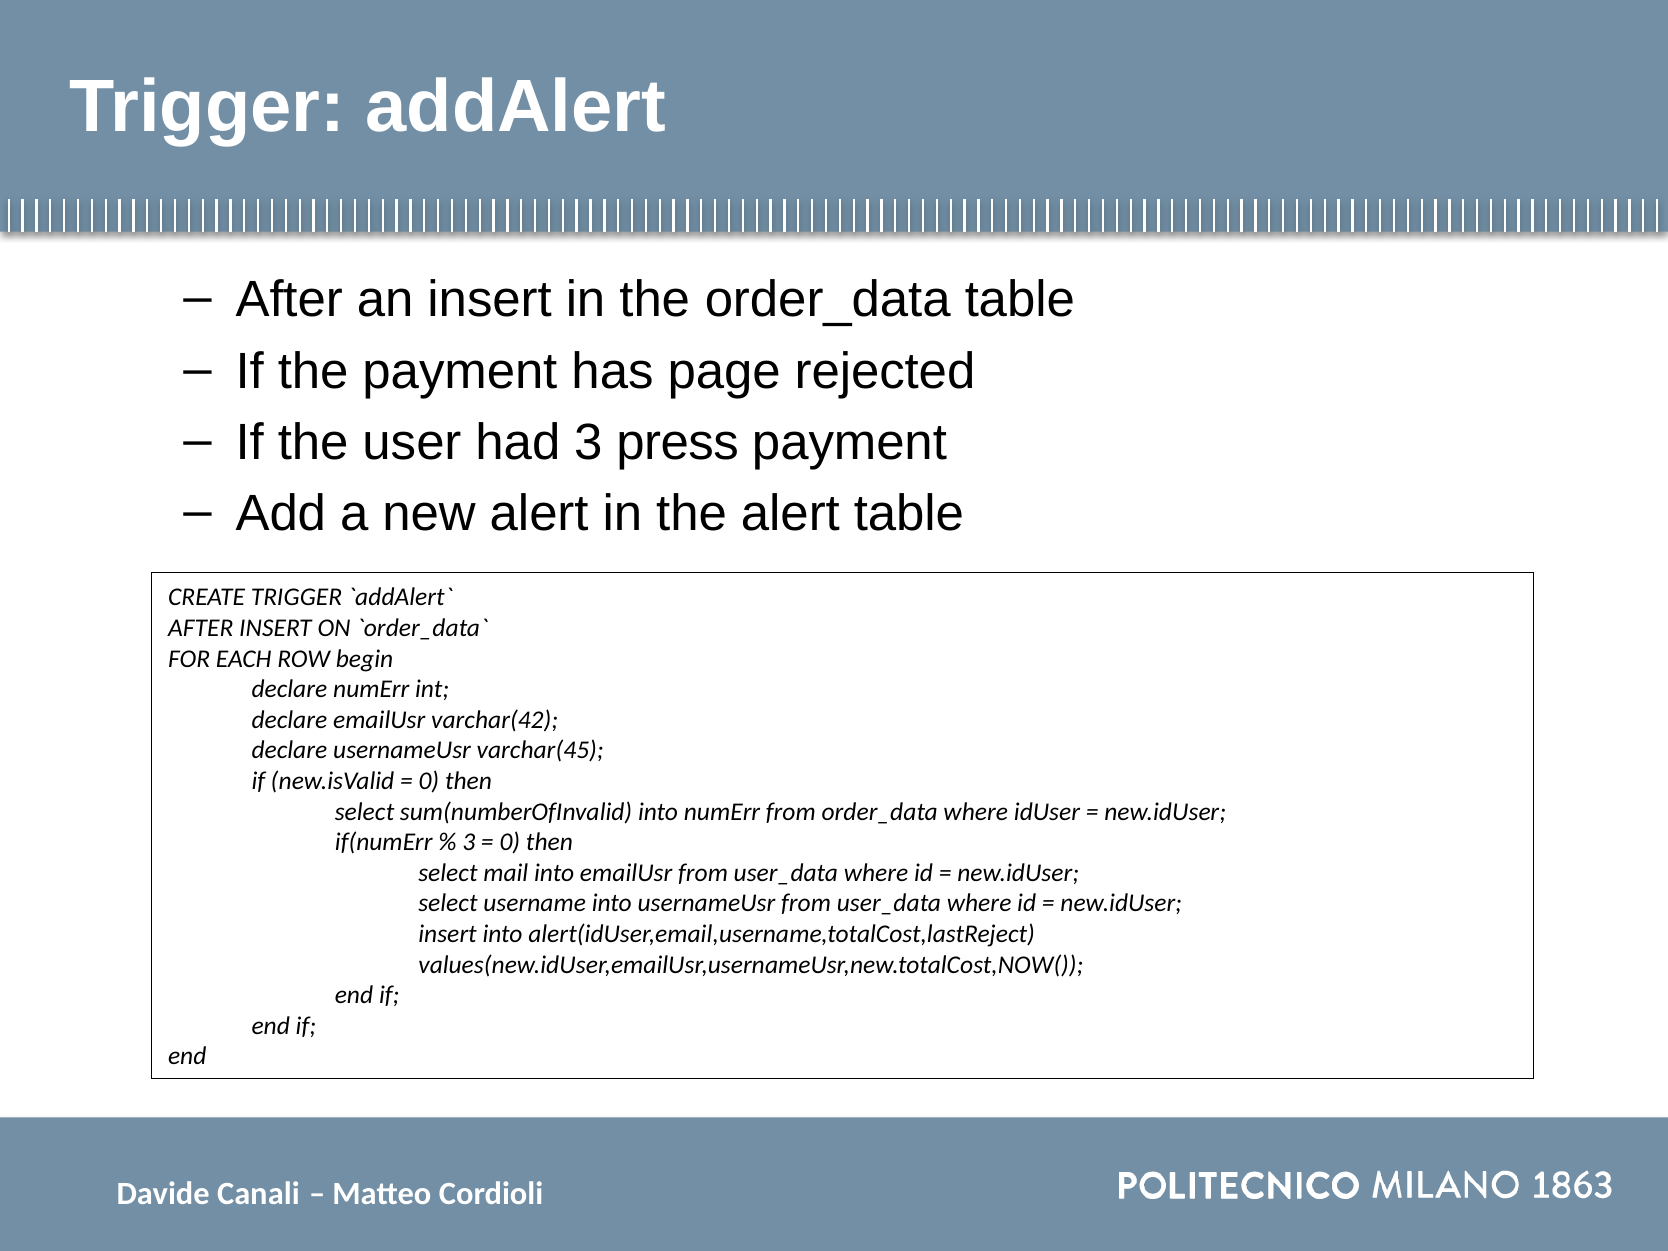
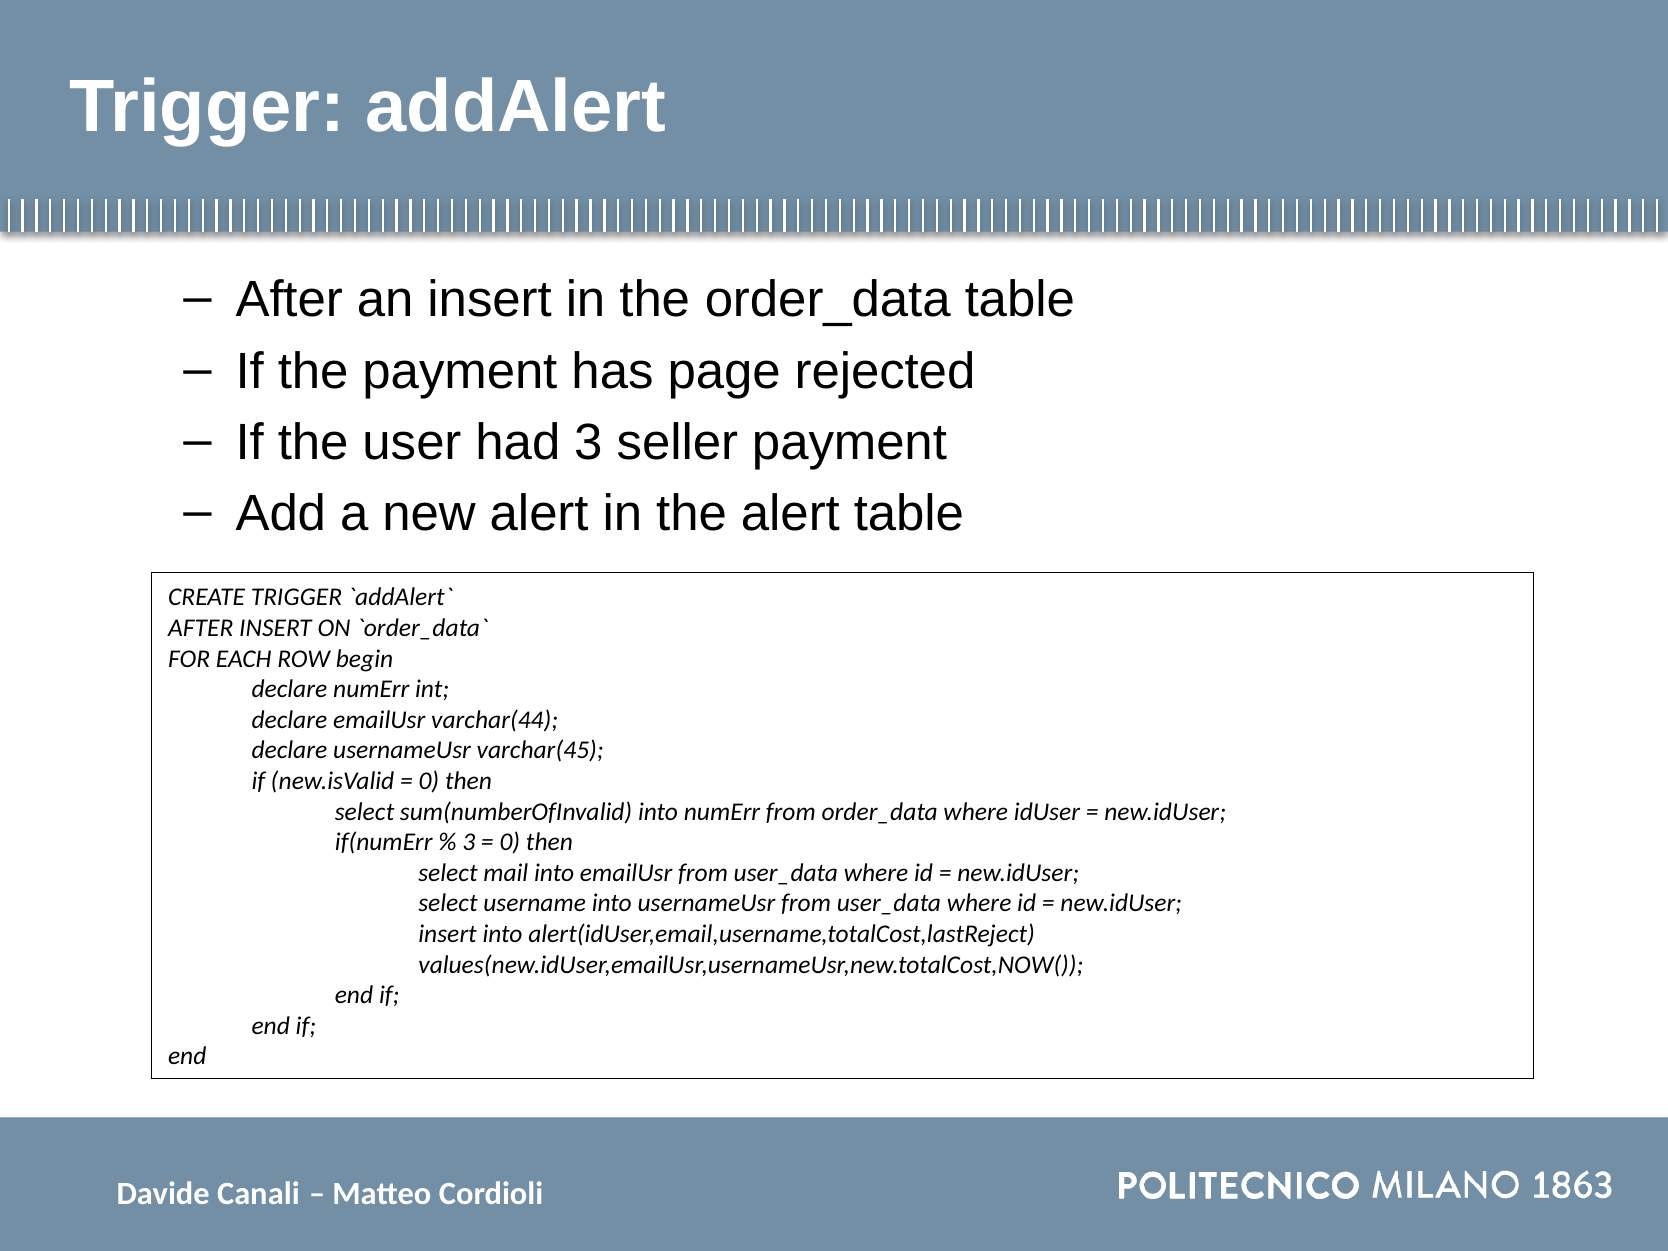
press: press -> seller (677, 443)
varchar(42: varchar(42 -> varchar(44 (495, 720)
